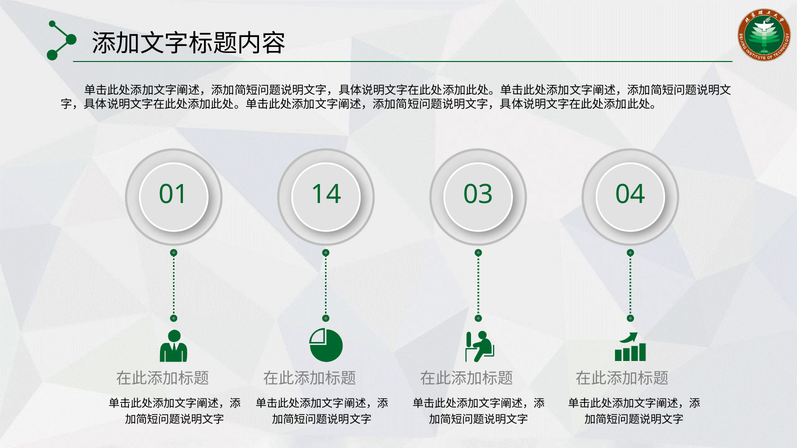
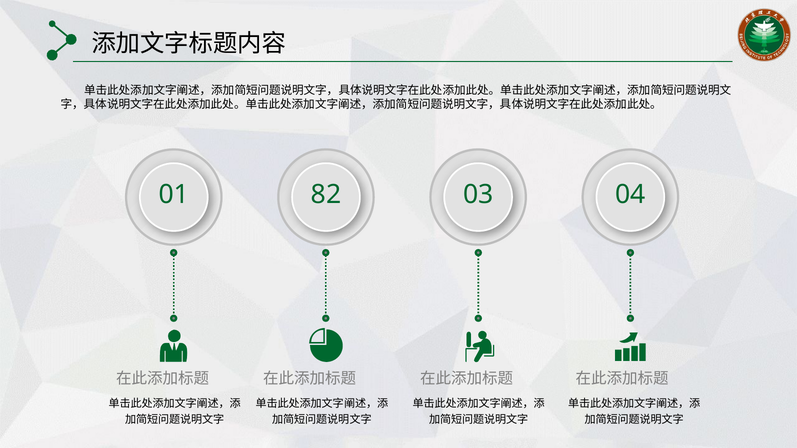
14: 14 -> 82 (326, 195)
